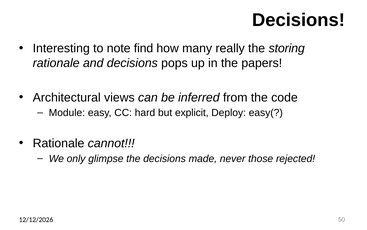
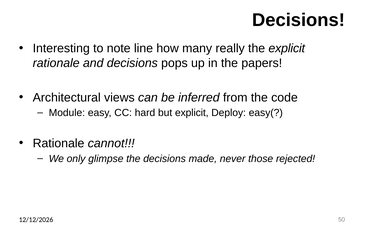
find: find -> line (143, 48)
the storing: storing -> explicit (287, 48)
